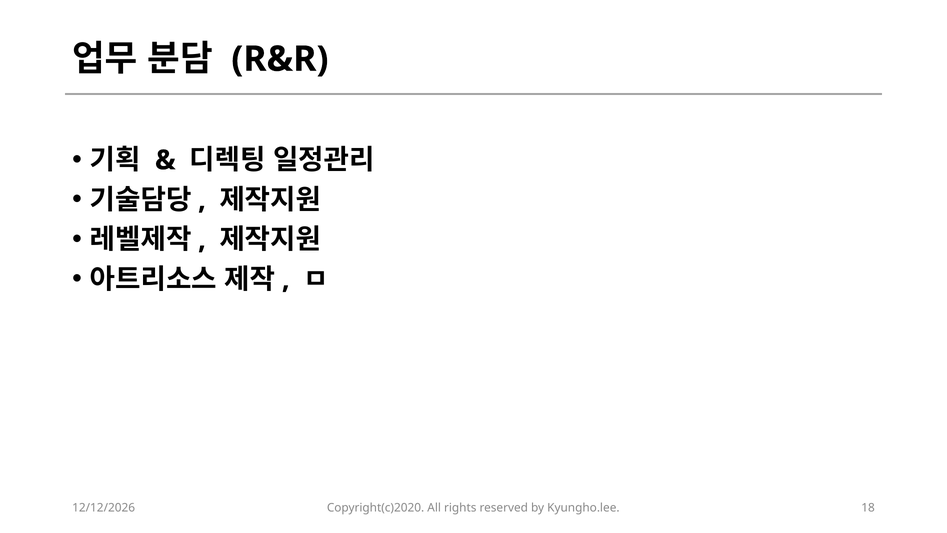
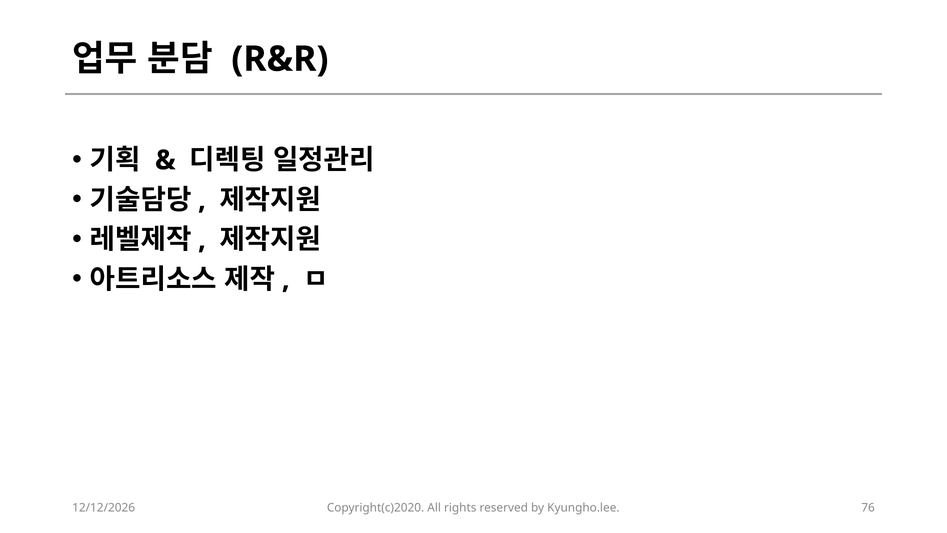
18: 18 -> 76 (868, 508)
